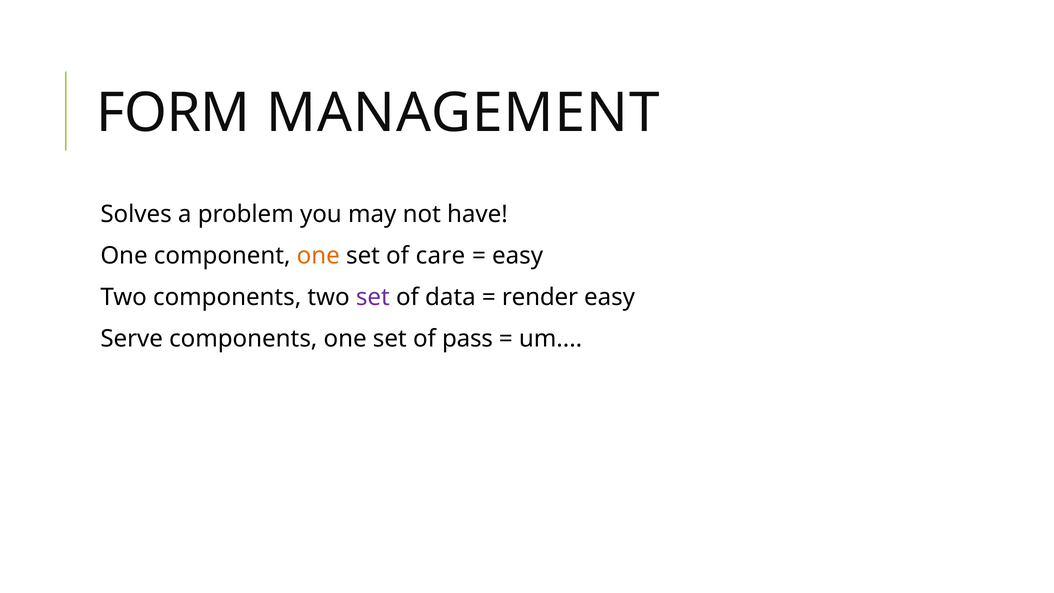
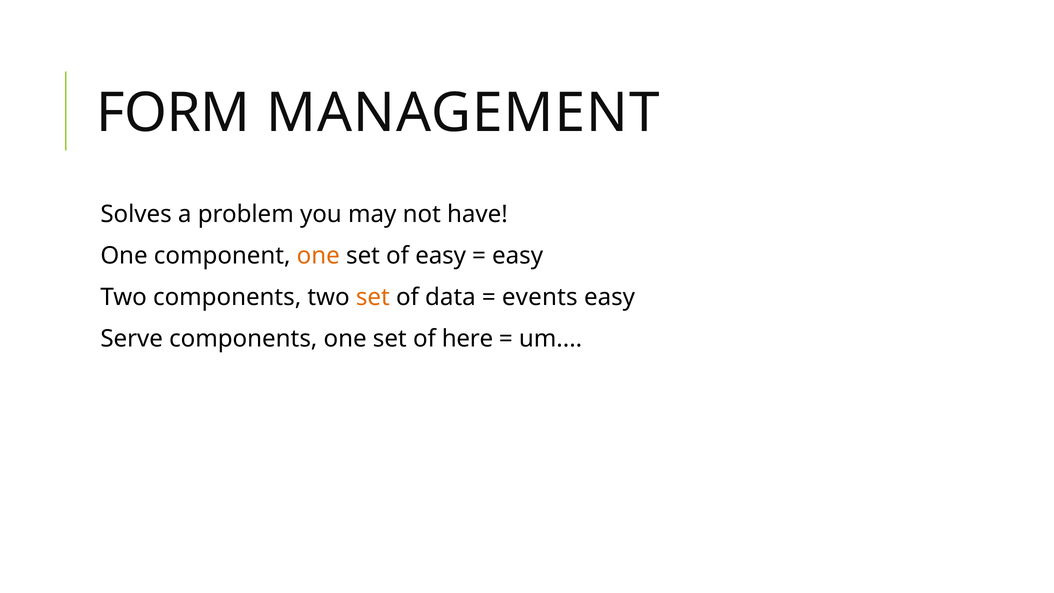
of care: care -> easy (441, 256)
set colour: purple -> orange (373, 297)
render: render -> events (540, 297)
pass: pass -> here (467, 339)
